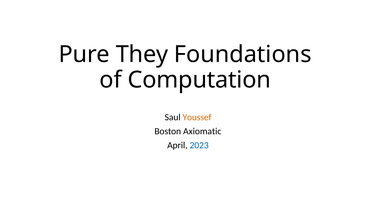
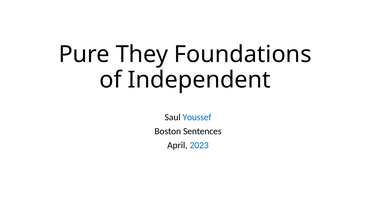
Computation: Computation -> Independent (199, 80)
Youssef colour: orange -> blue (197, 118)
Axiomatic: Axiomatic -> Sentences (202, 132)
